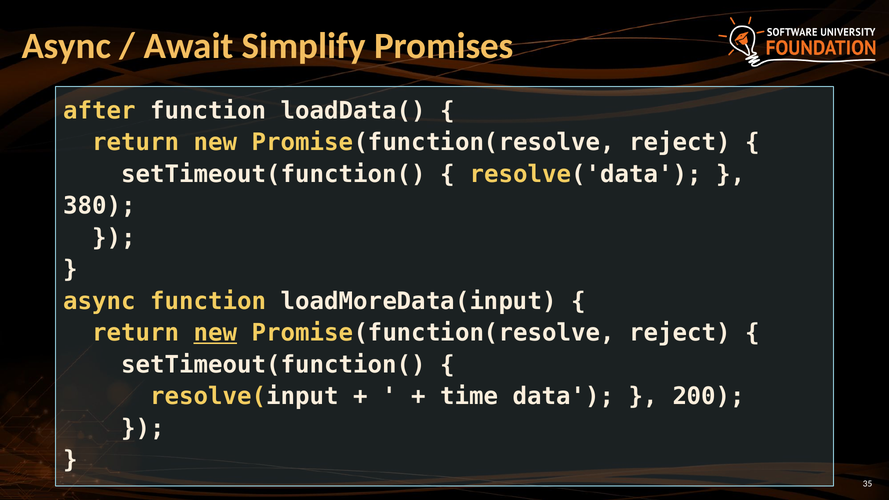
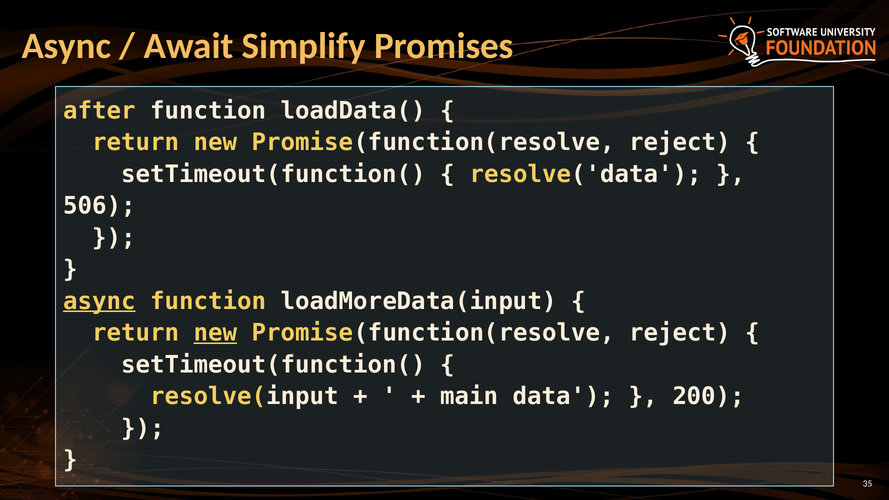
380: 380 -> 506 (99, 206)
async underline: none -> present (99, 301)
time: time -> main (469, 397)
